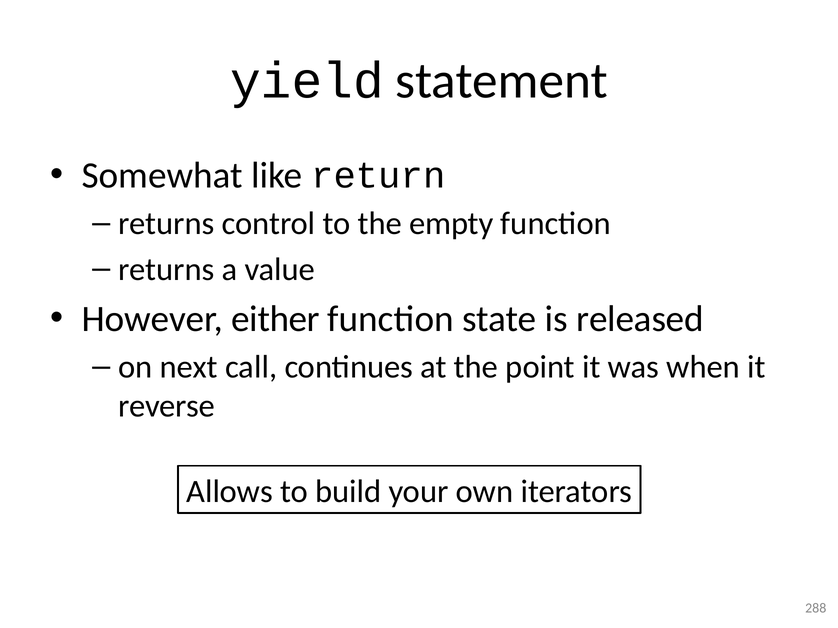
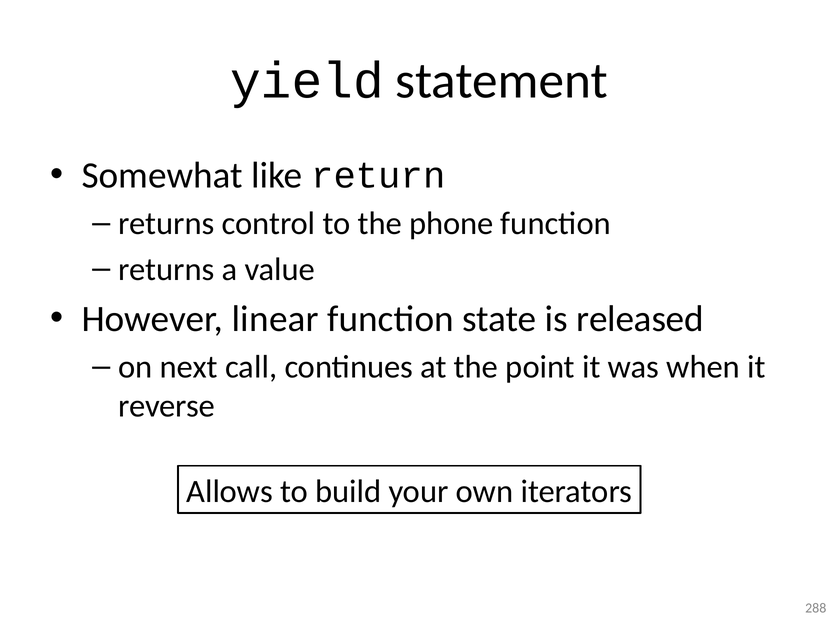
empty: empty -> phone (451, 224)
either: either -> linear (275, 319)
